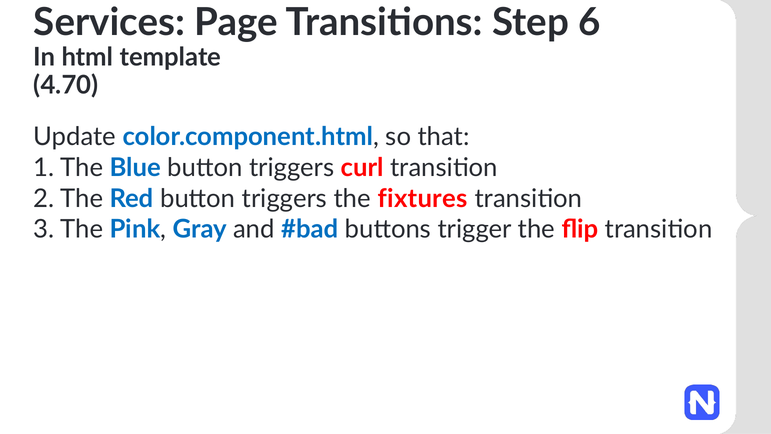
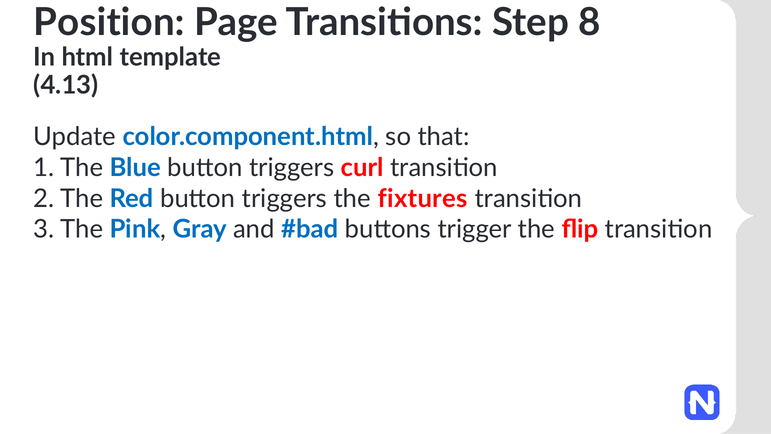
Services: Services -> Position (109, 22)
6: 6 -> 8 (590, 22)
4.70: 4.70 -> 4.13 (66, 85)
